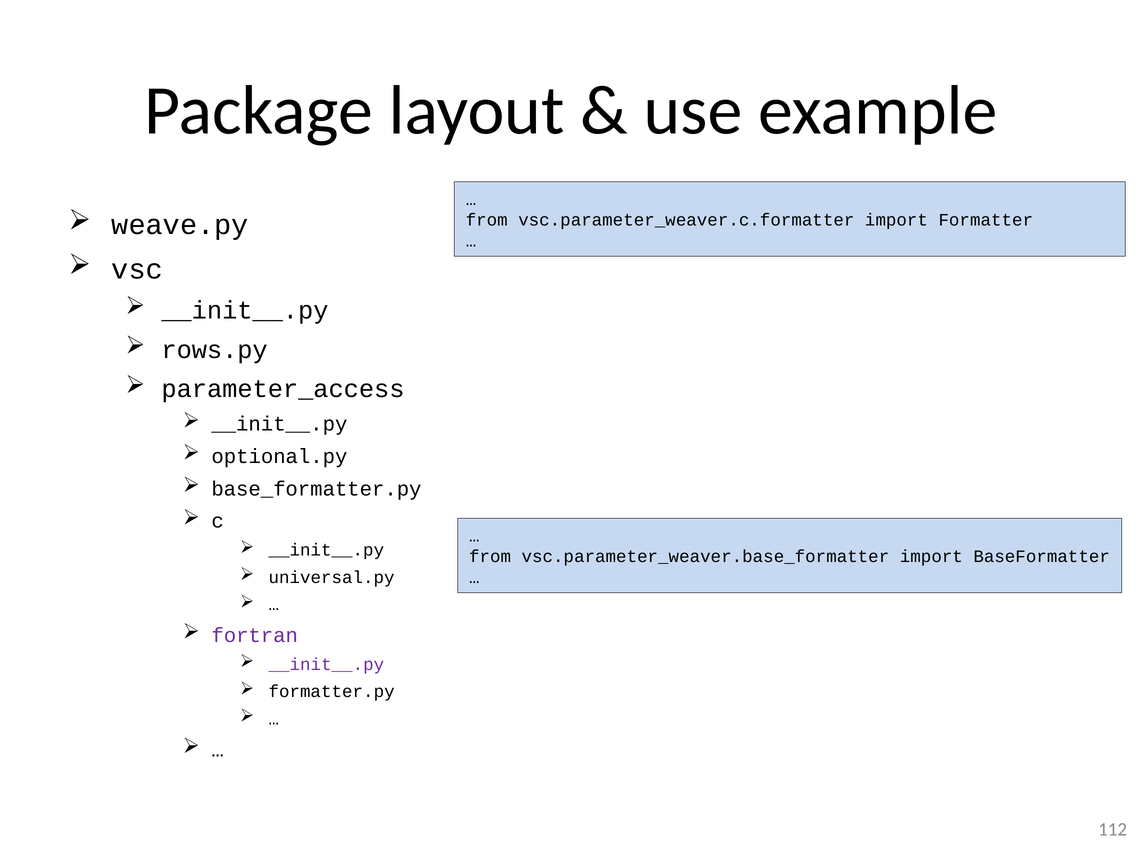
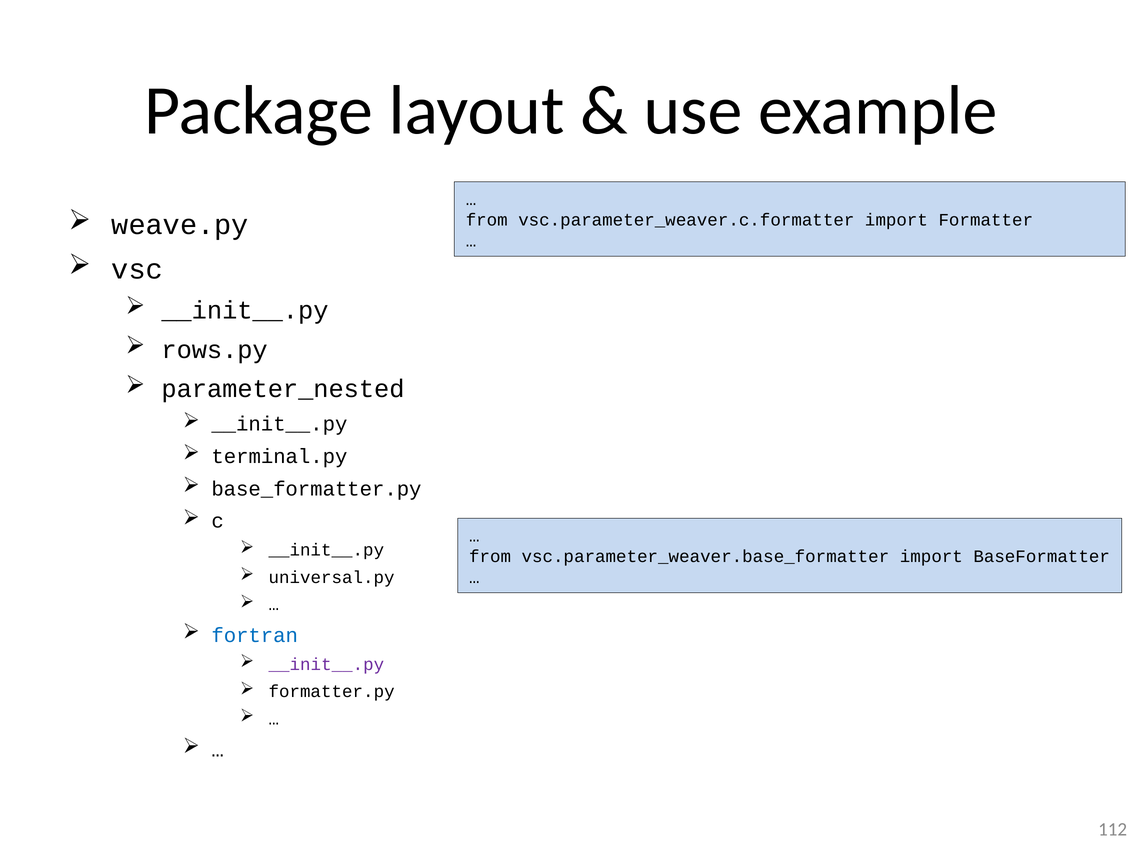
parameter_access: parameter_access -> parameter_nested (283, 389)
optional.py: optional.py -> terminal.py (279, 456)
fortran colour: purple -> blue (255, 636)
